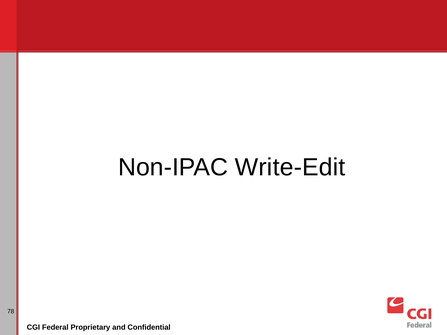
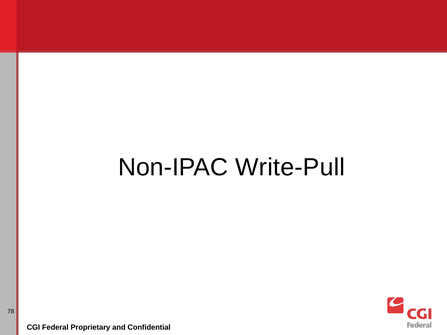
Write-Edit: Write-Edit -> Write-Pull (290, 168)
